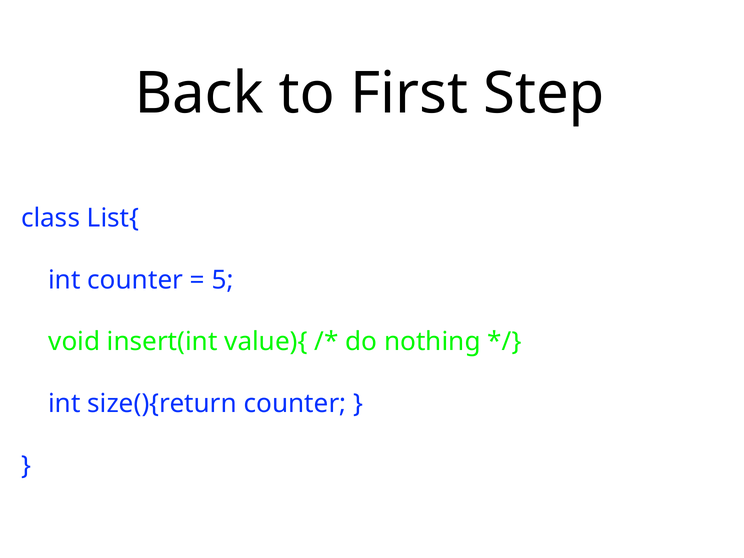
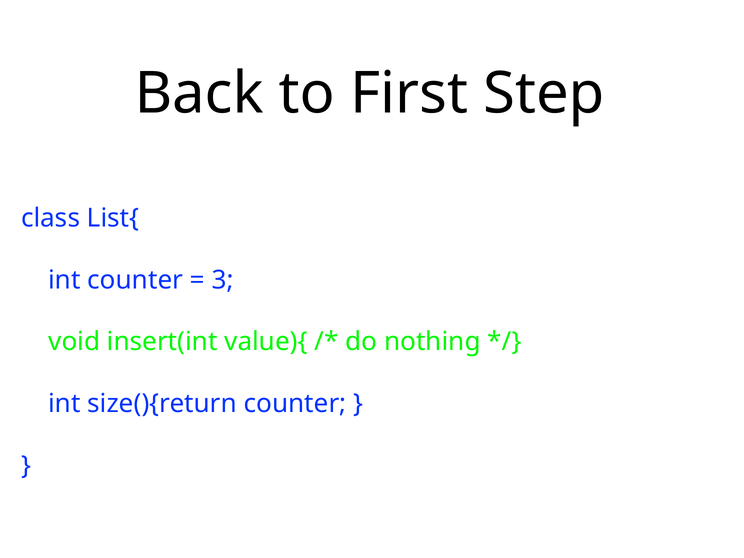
5: 5 -> 3 (223, 280)
